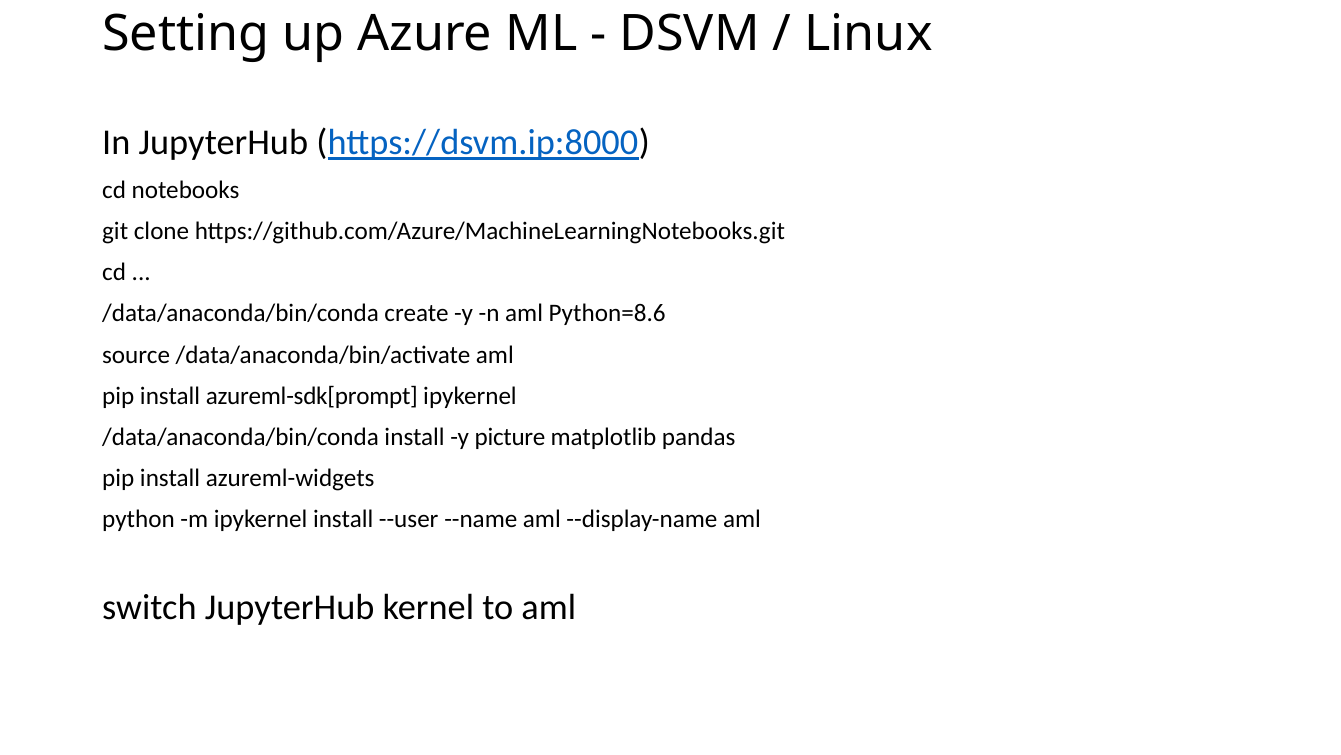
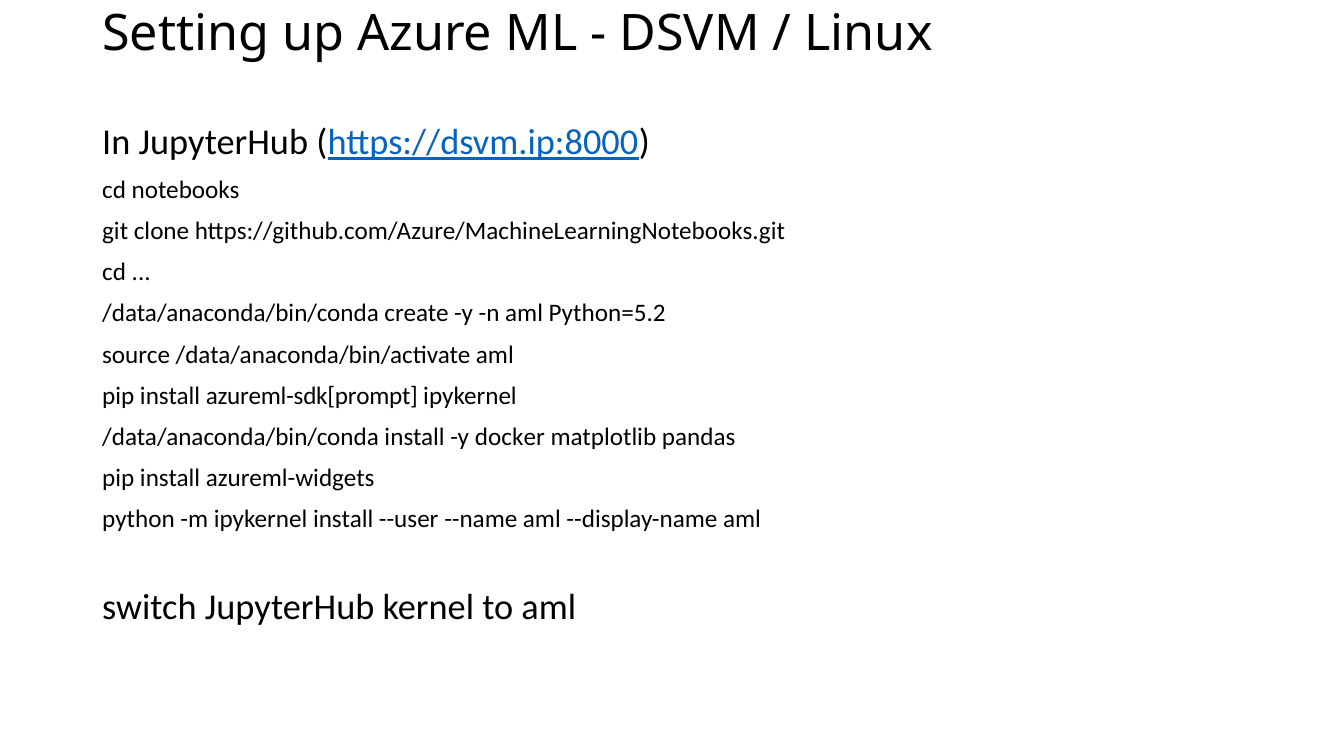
Python=8.6: Python=8.6 -> Python=5.2 (607, 313)
picture: picture -> docker (510, 437)
